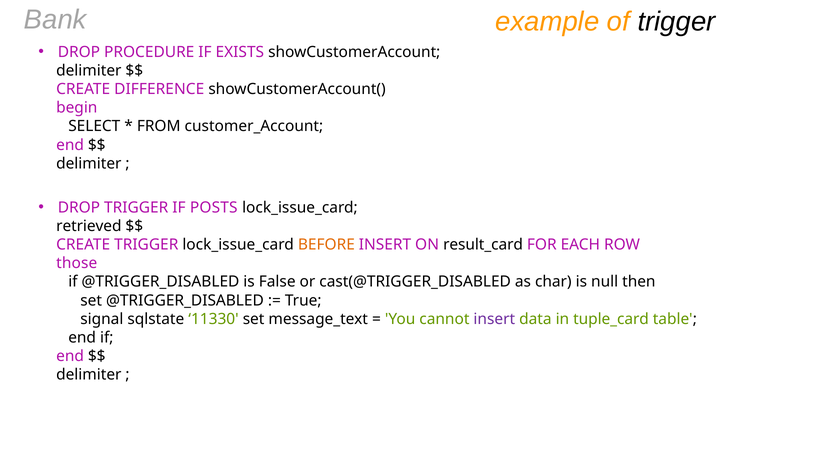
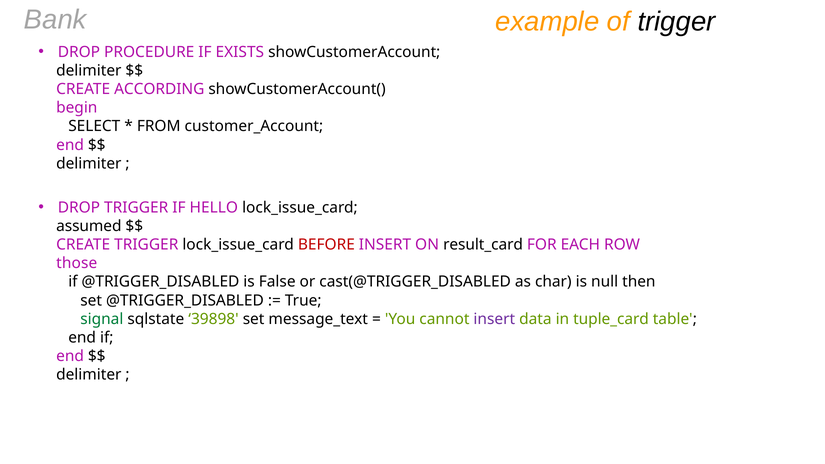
DIFFERENCE: DIFFERENCE -> ACCORDING (159, 89)
POSTS: POSTS -> HELLO (214, 208)
retrieved: retrieved -> assumed (89, 226)
BEFORE colour: orange -> red (326, 245)
signal colour: black -> green (102, 319)
11330: 11330 -> 39898 (213, 319)
